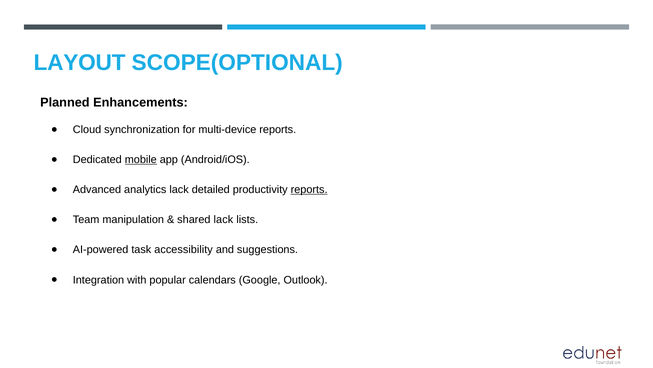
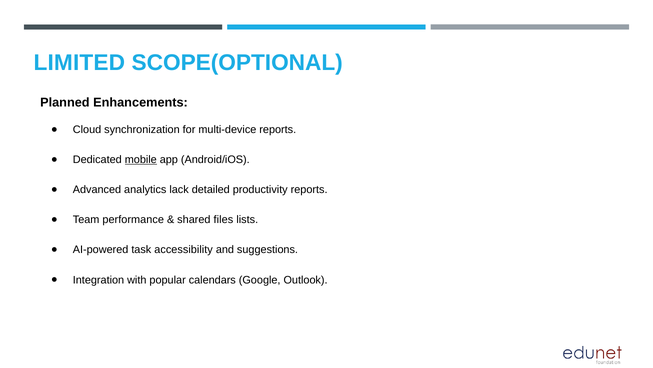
LAYOUT: LAYOUT -> LIMITED (79, 63)
reports underline: present -> none (309, 189)
manipulation: manipulation -> performance (133, 219)
shared lack: lack -> files (223, 219)
